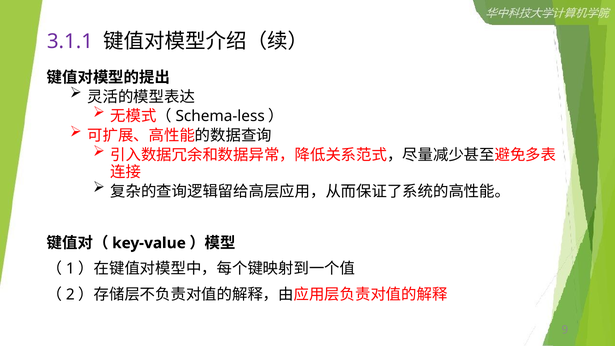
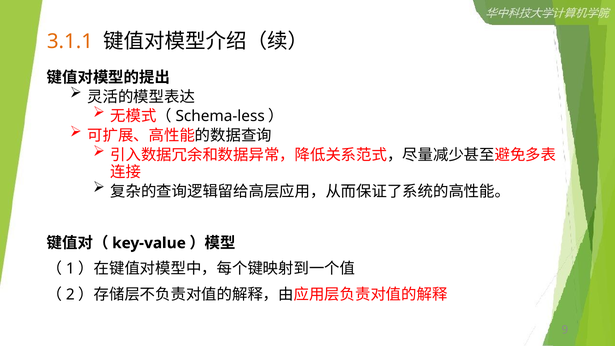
3.1.1 colour: purple -> orange (70, 41)
